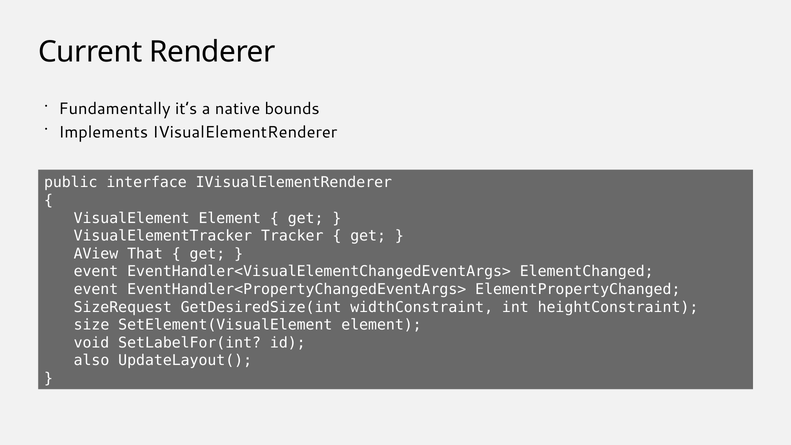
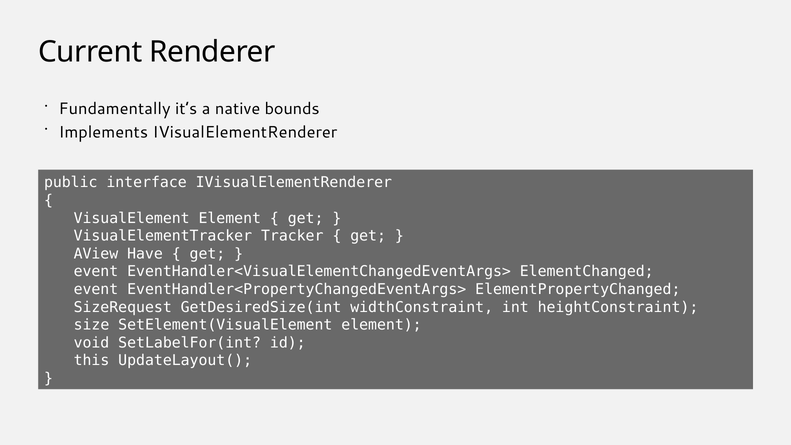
That: That -> Have (145, 254)
also: also -> this (91, 361)
